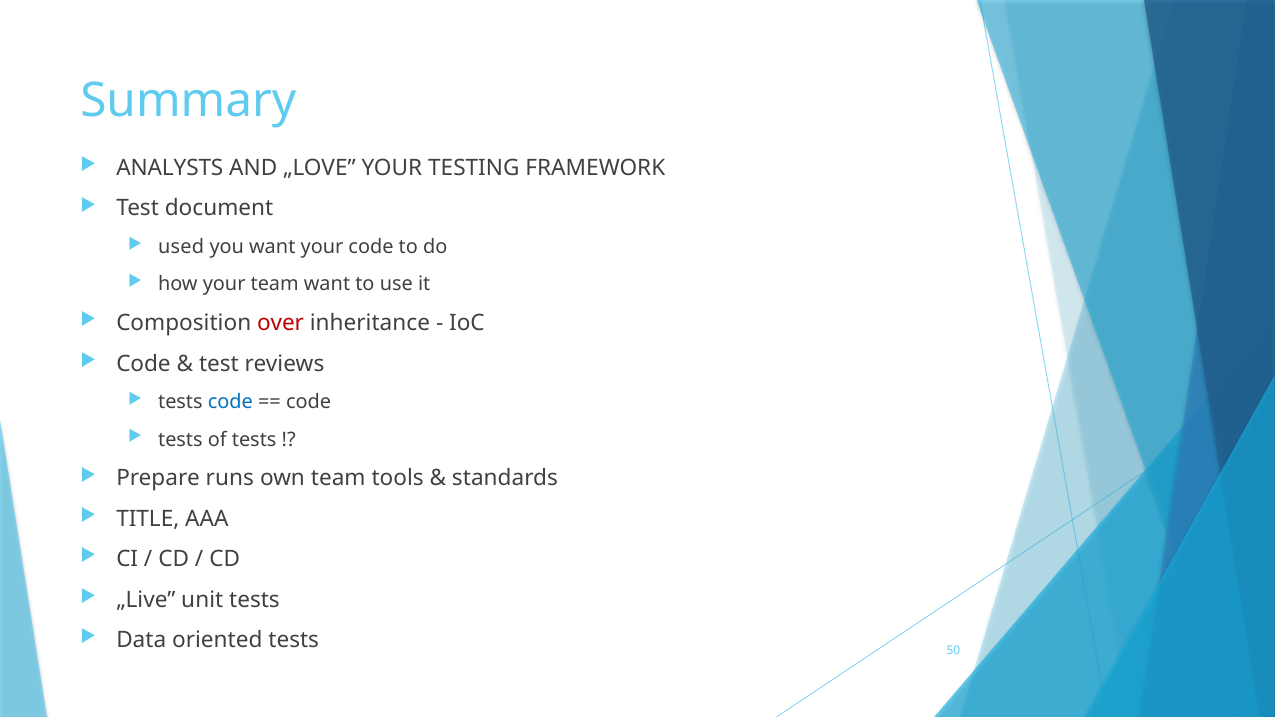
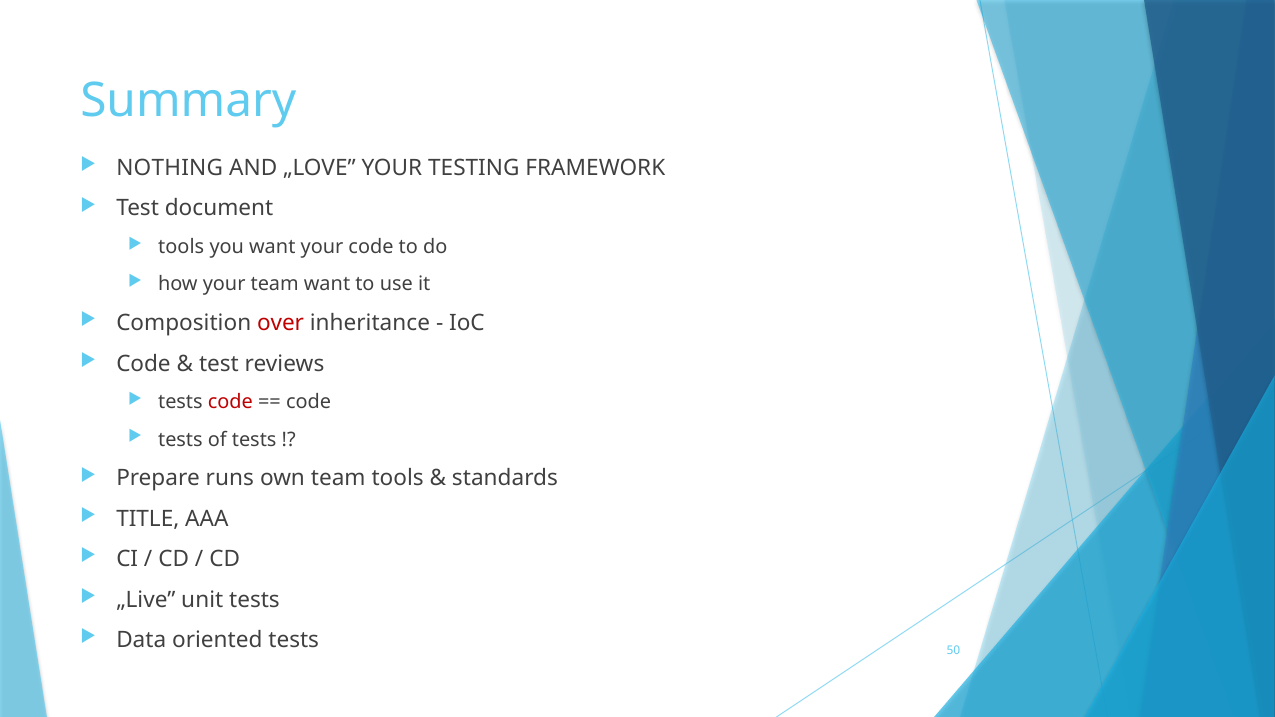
ANALYSTS: ANALYSTS -> NOTHING (170, 168)
used: used -> tools (181, 247)
code colour: blue -> red (230, 402)
